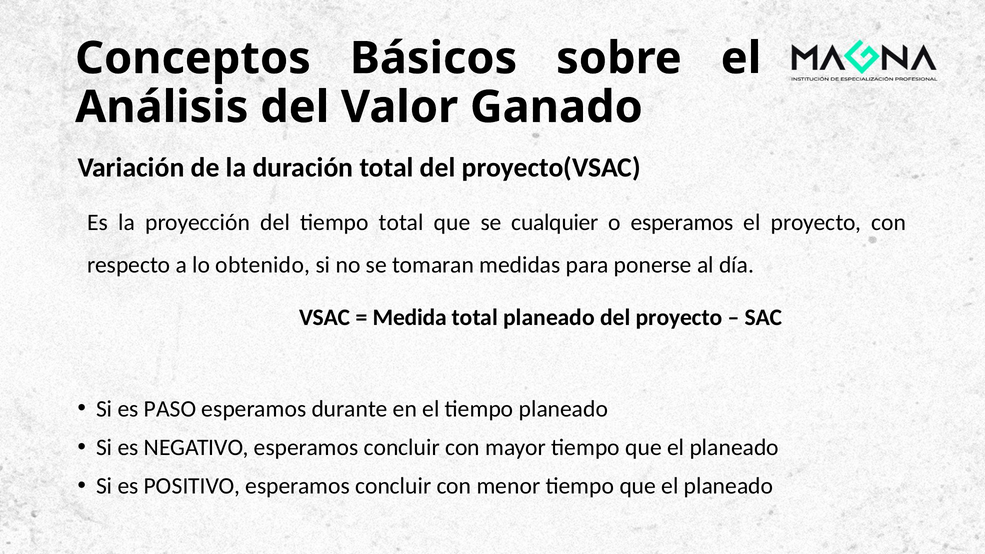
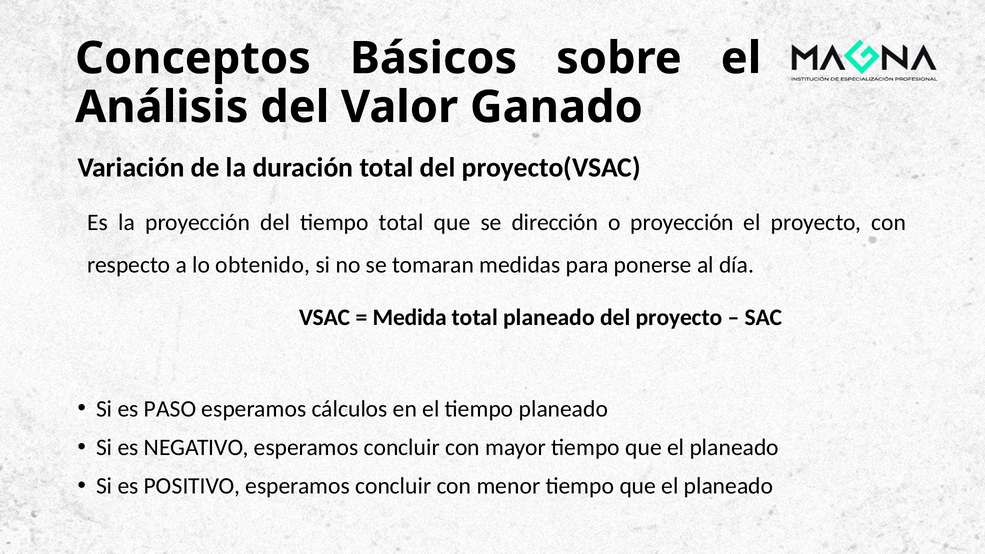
cualquier: cualquier -> dirección (555, 223)
o esperamos: esperamos -> proyección (682, 223)
durante: durante -> cálculos (350, 409)
